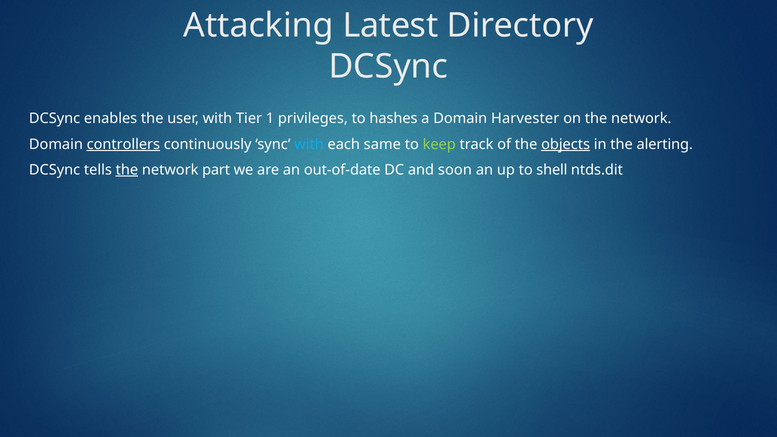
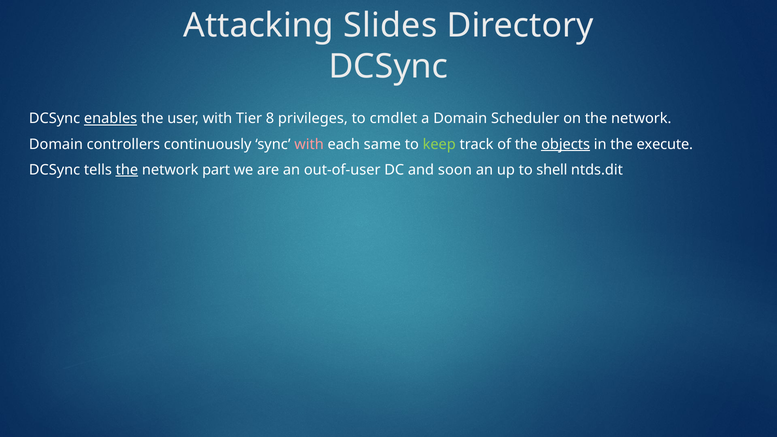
Latest: Latest -> Slides (390, 25)
enables underline: none -> present (111, 119)
1: 1 -> 8 (270, 119)
hashes: hashes -> cmdlet (393, 119)
Harvester: Harvester -> Scheduler (525, 119)
controllers underline: present -> none (123, 144)
with colour: light blue -> pink (309, 144)
alerting: alerting -> execute (665, 144)
out-of-date: out-of-date -> out-of-user (342, 170)
